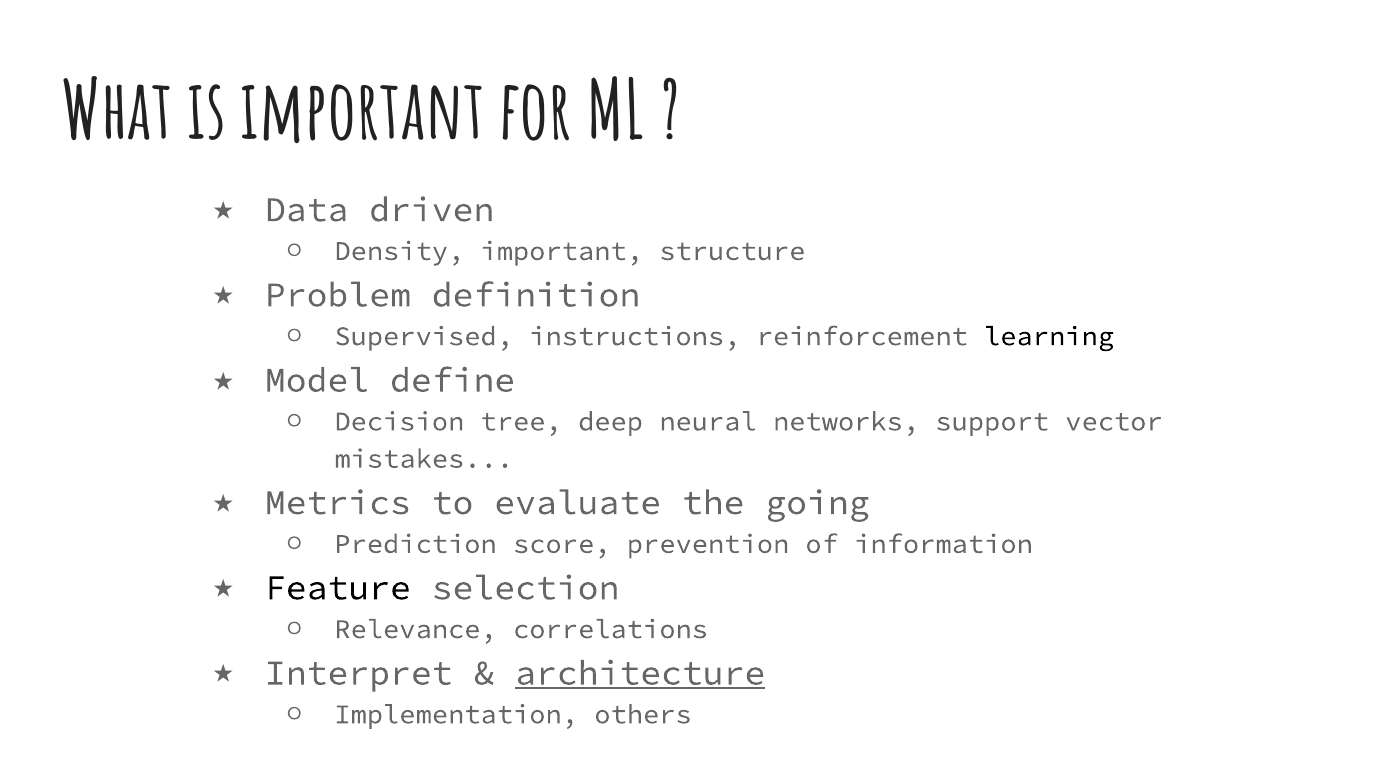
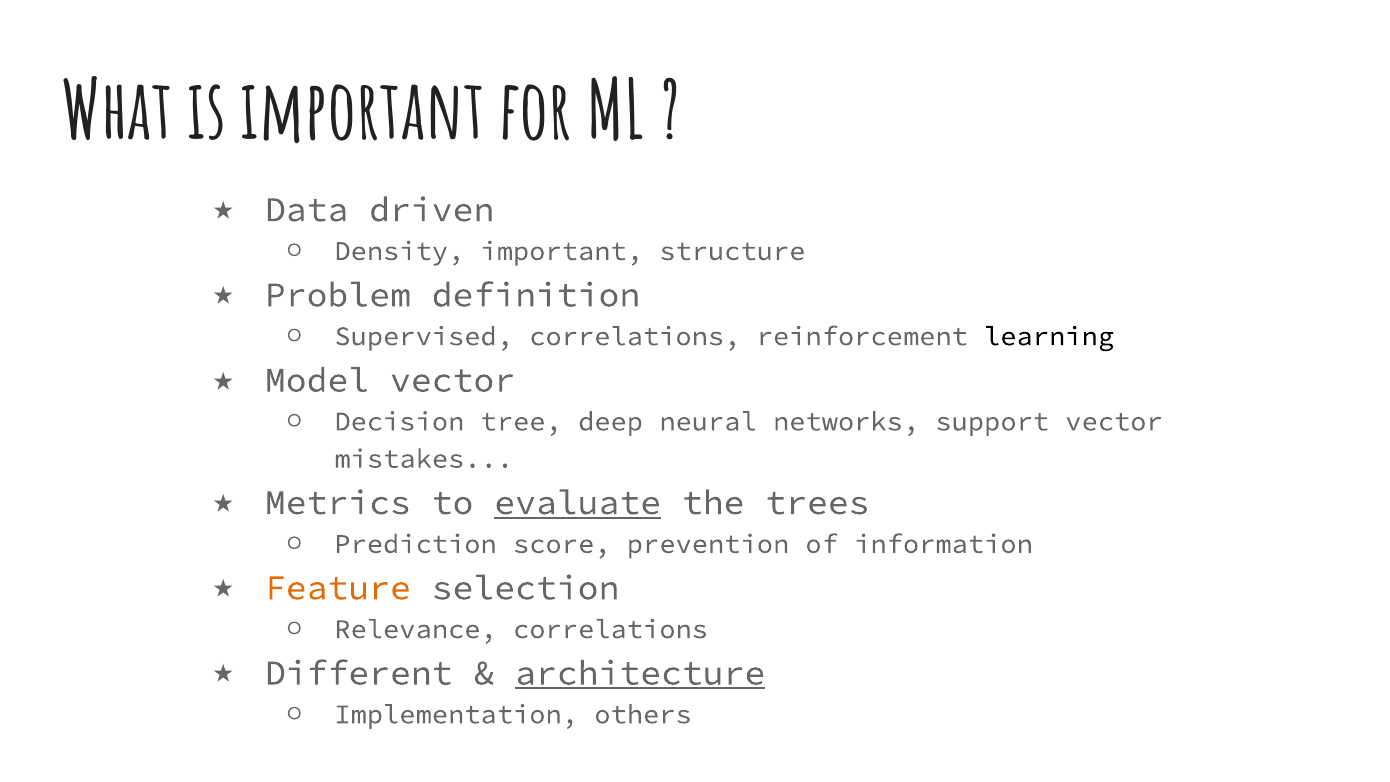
Supervised instructions: instructions -> correlations (635, 336)
Model define: define -> vector (453, 380)
evaluate underline: none -> present (578, 503)
going: going -> trees (817, 503)
Feature colour: black -> orange (338, 588)
Interpret: Interpret -> Different (359, 673)
